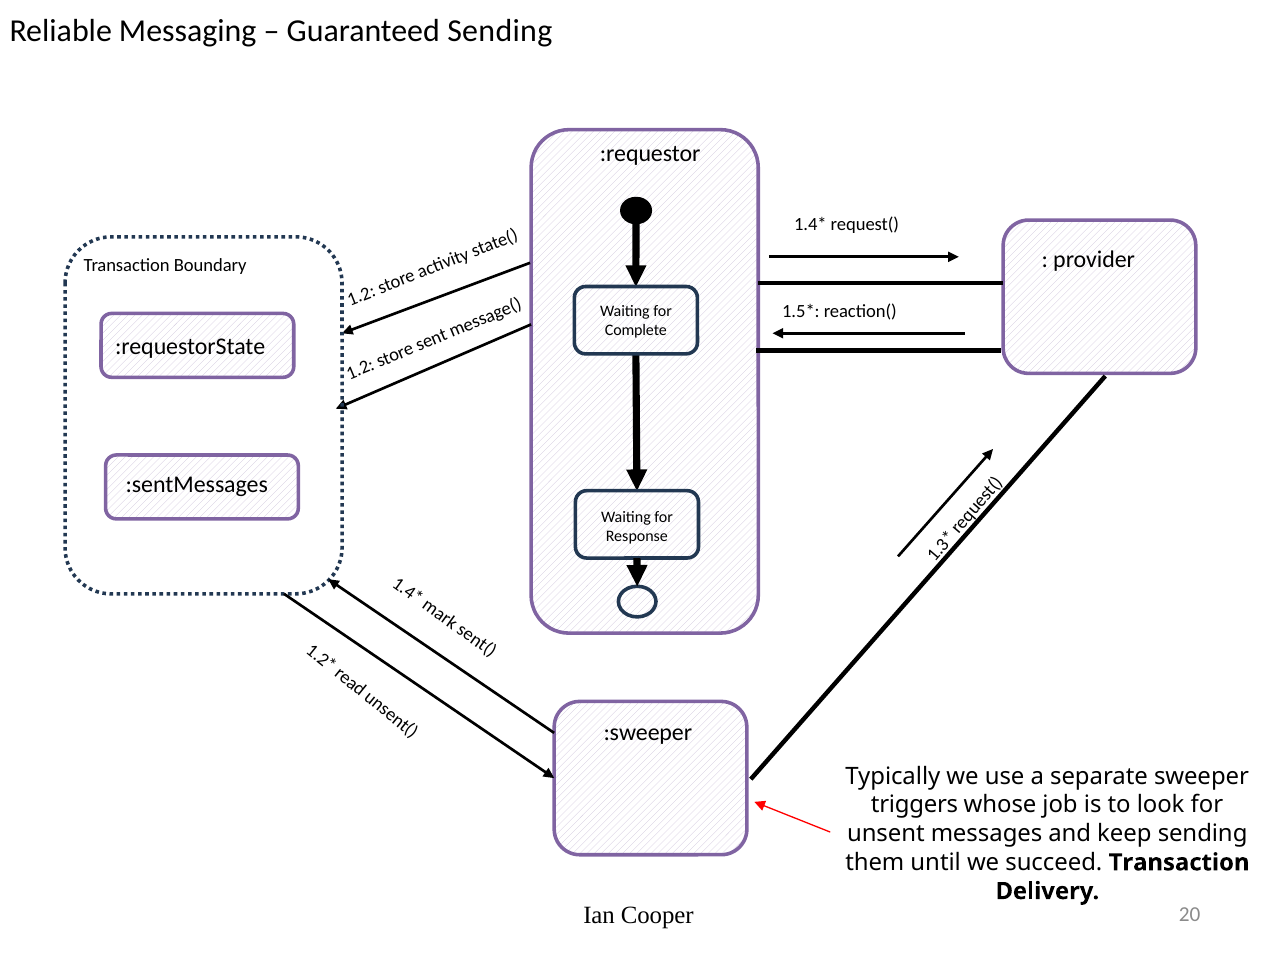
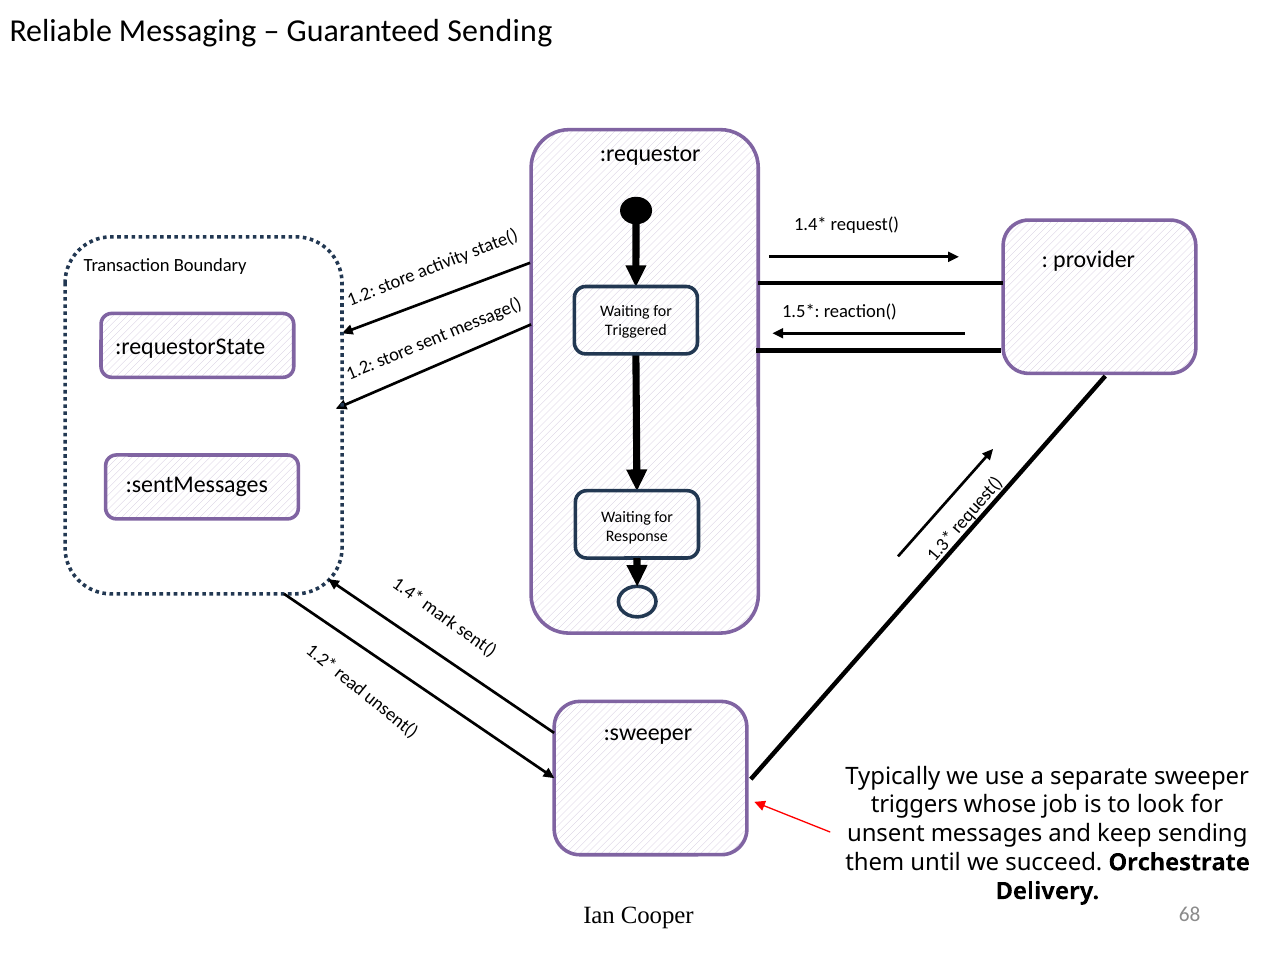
Complete: Complete -> Triggered (636, 330)
succeed Transaction: Transaction -> Orchestrate (1179, 862)
20: 20 -> 68 (1190, 914)
